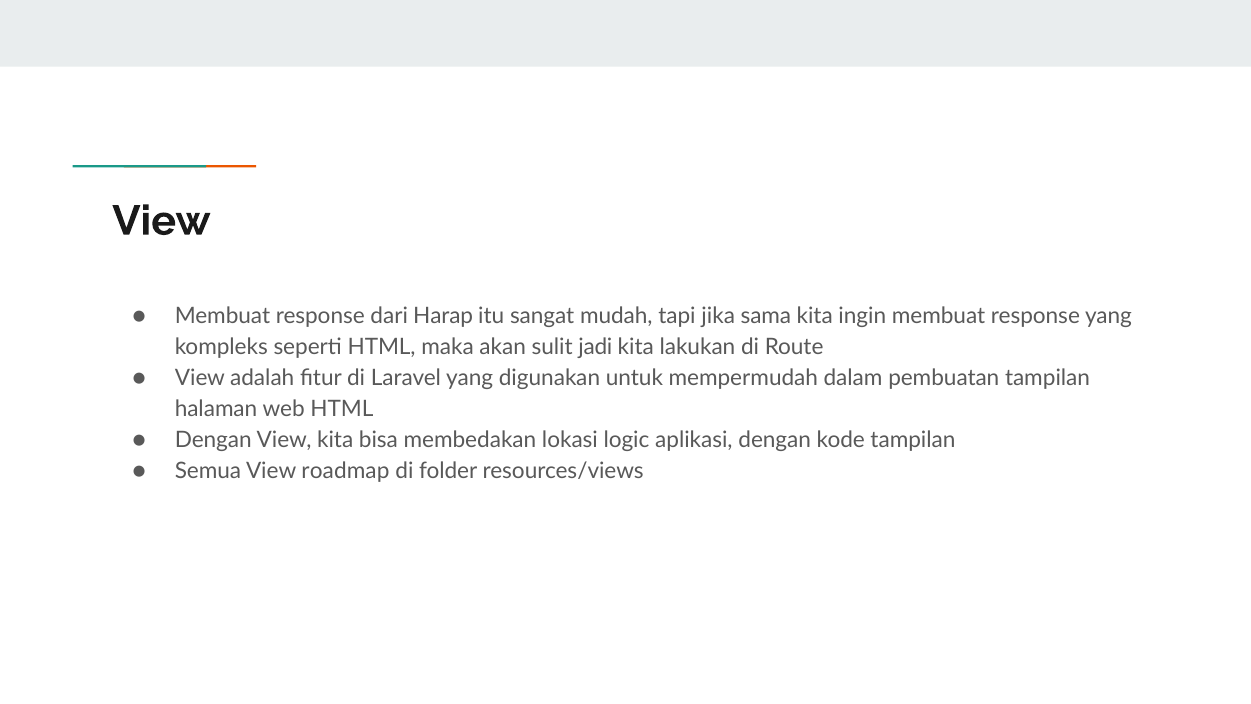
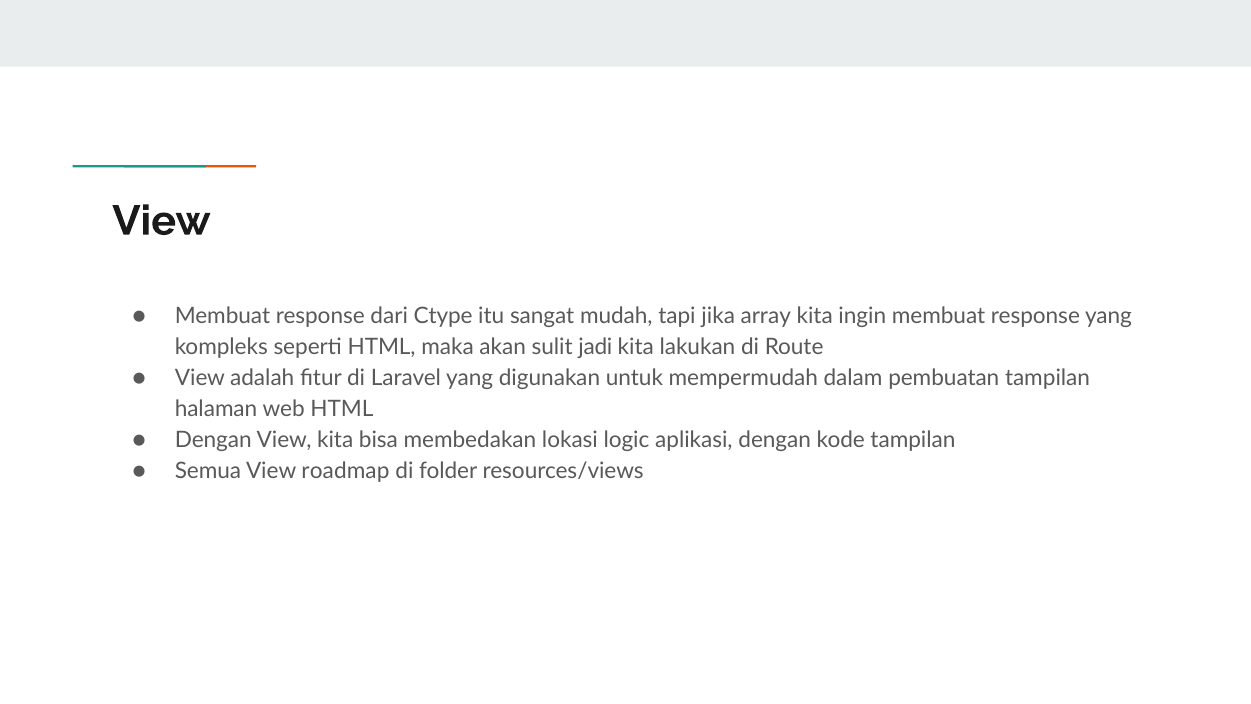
Harap: Harap -> Ctype (443, 316)
sama: sama -> array (766, 316)
